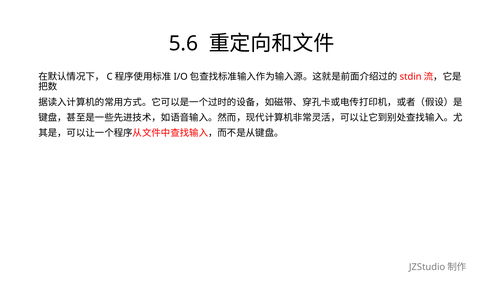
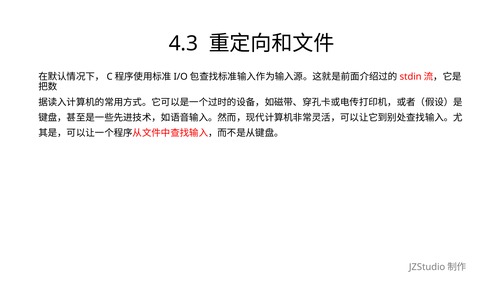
5.6: 5.6 -> 4.3 (183, 44)
